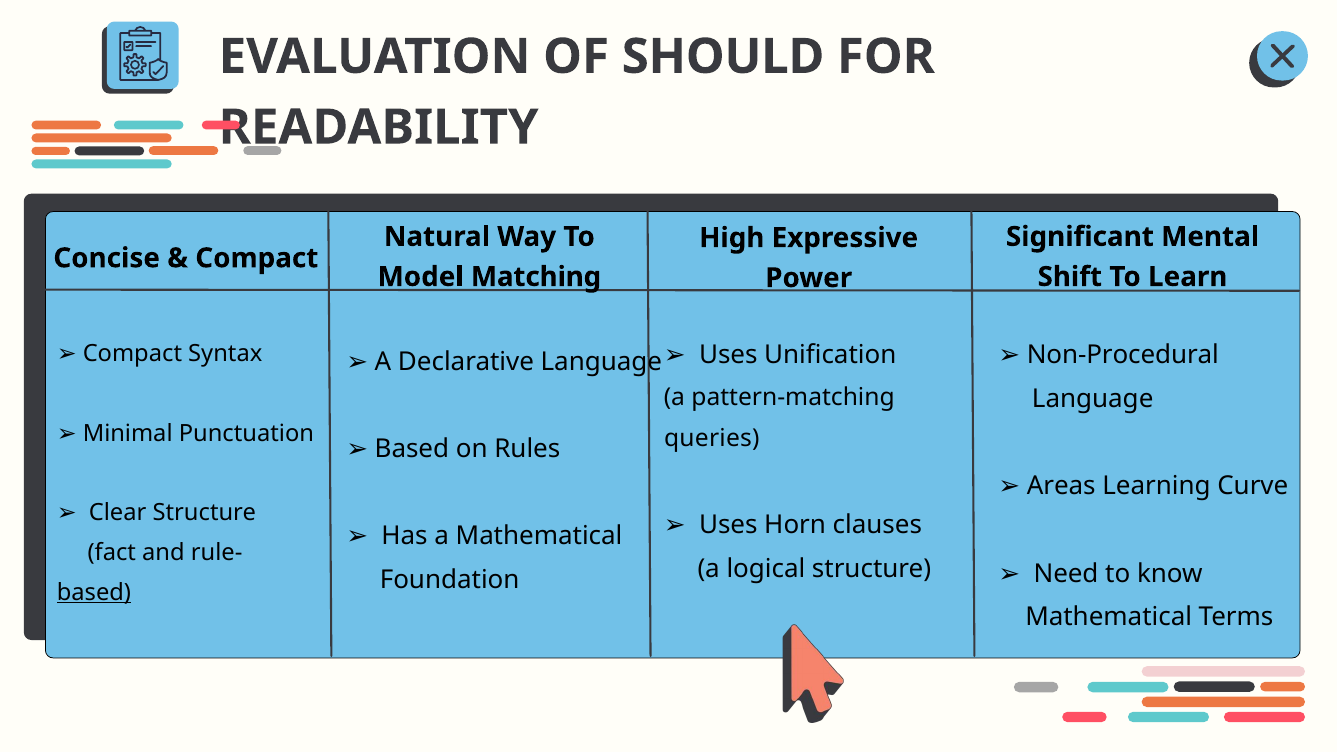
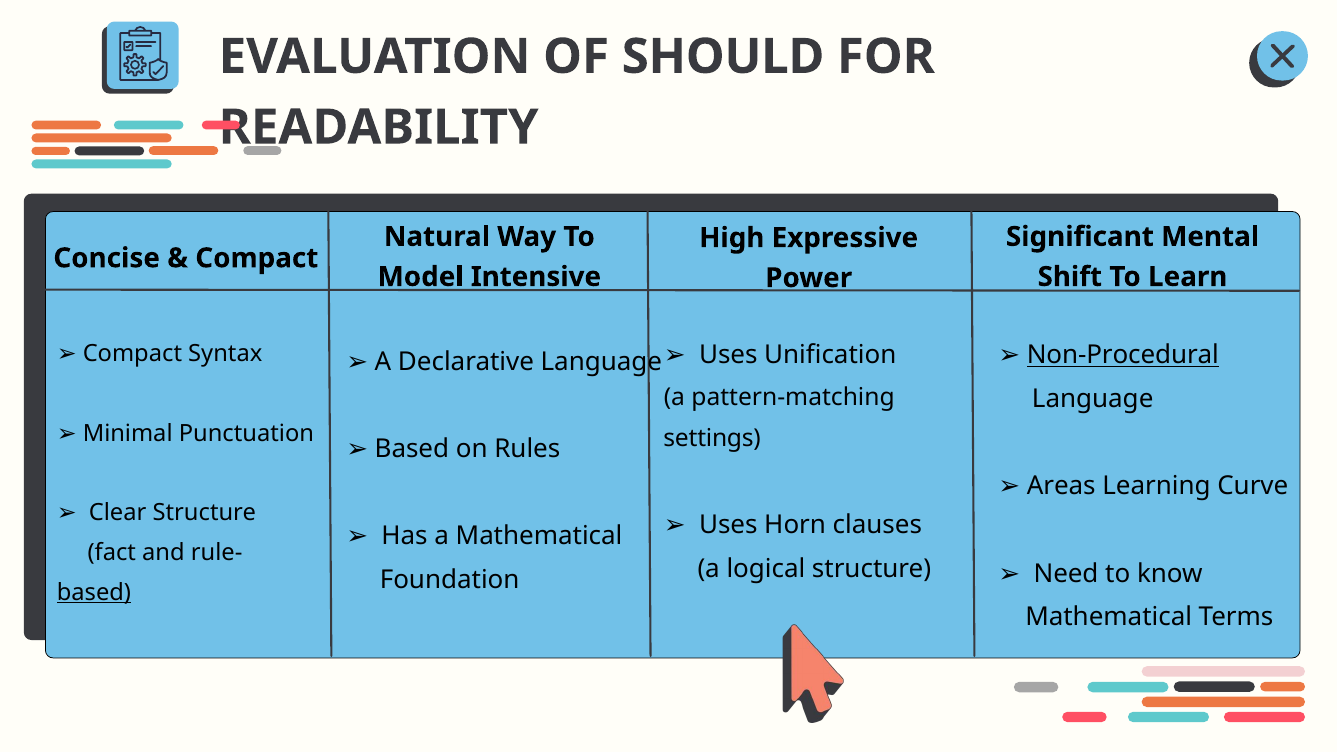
Matching: Matching -> Intensive (536, 277)
Non-Procedural underline: none -> present (1123, 355)
queries: queries -> settings (712, 439)
